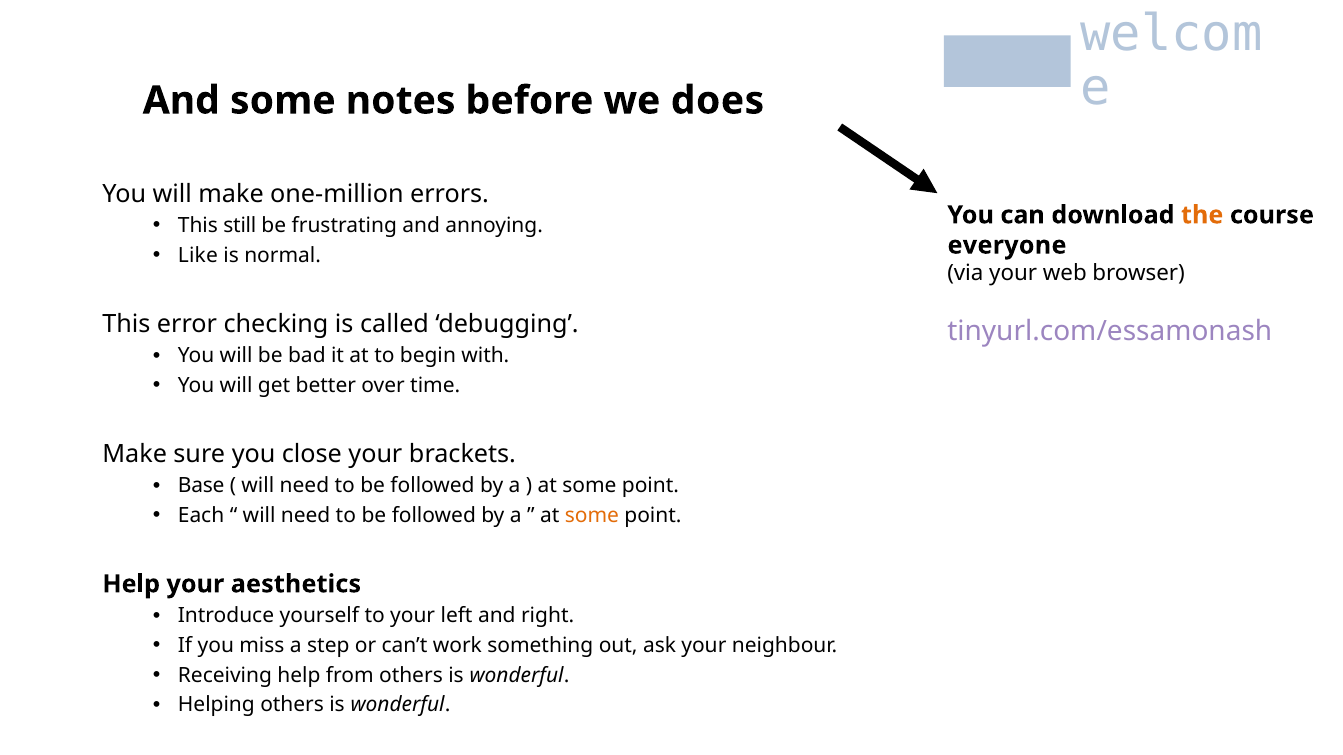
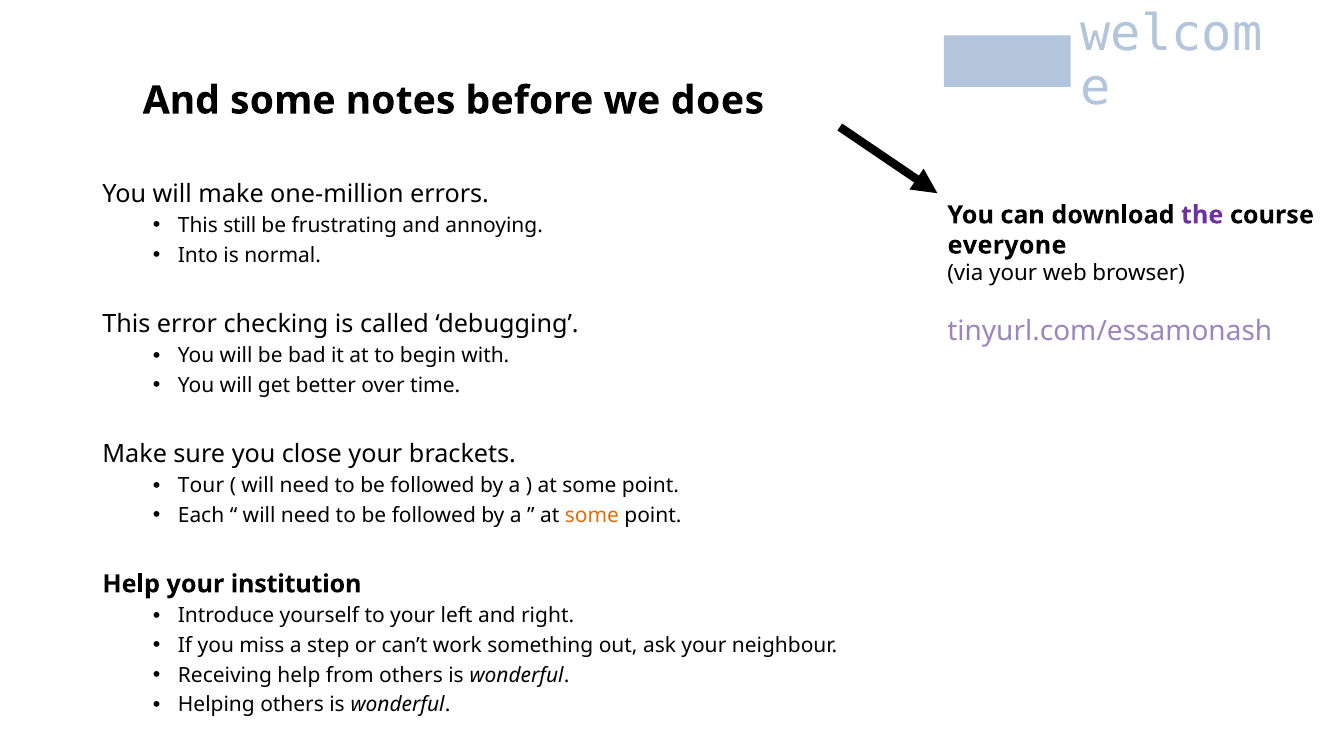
the colour: orange -> purple (1202, 215)
Like: Like -> Into (198, 255)
Base: Base -> Tour (201, 486)
aesthetics: aesthetics -> institution (296, 584)
